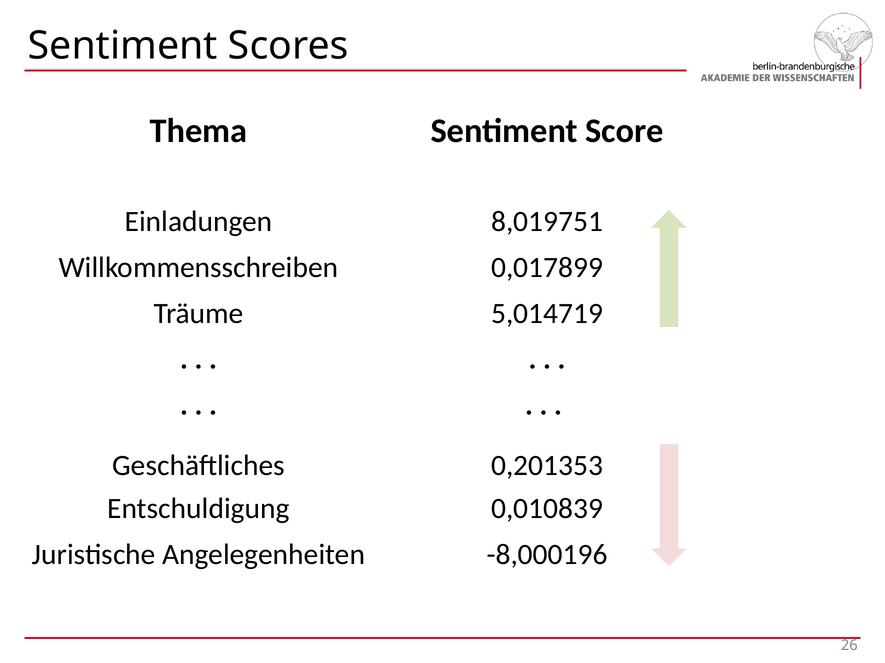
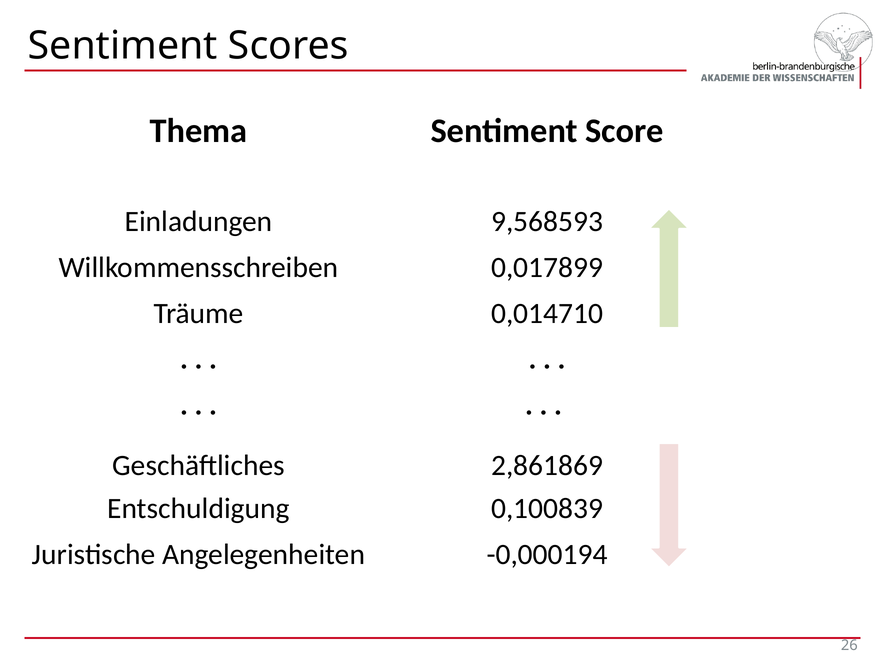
8,019751: 8,019751 -> 9,568593 (547, 222)
5,014719: 5,014719 -> 0,014710 (547, 314)
0,201353: 0,201353 -> 2,861869 (547, 466)
0,010839: 0,010839 -> 0,100839 (547, 509)
-8,000196: -8,000196 -> -0,000194 (547, 555)
